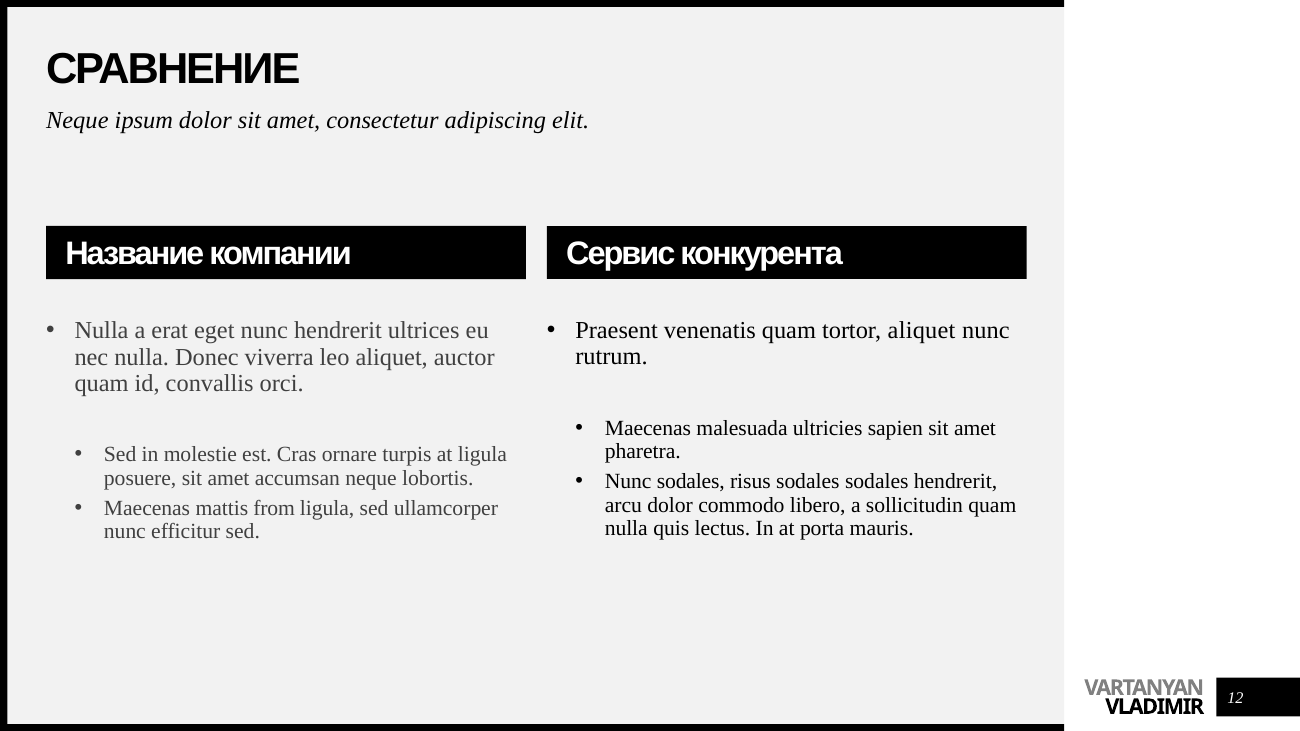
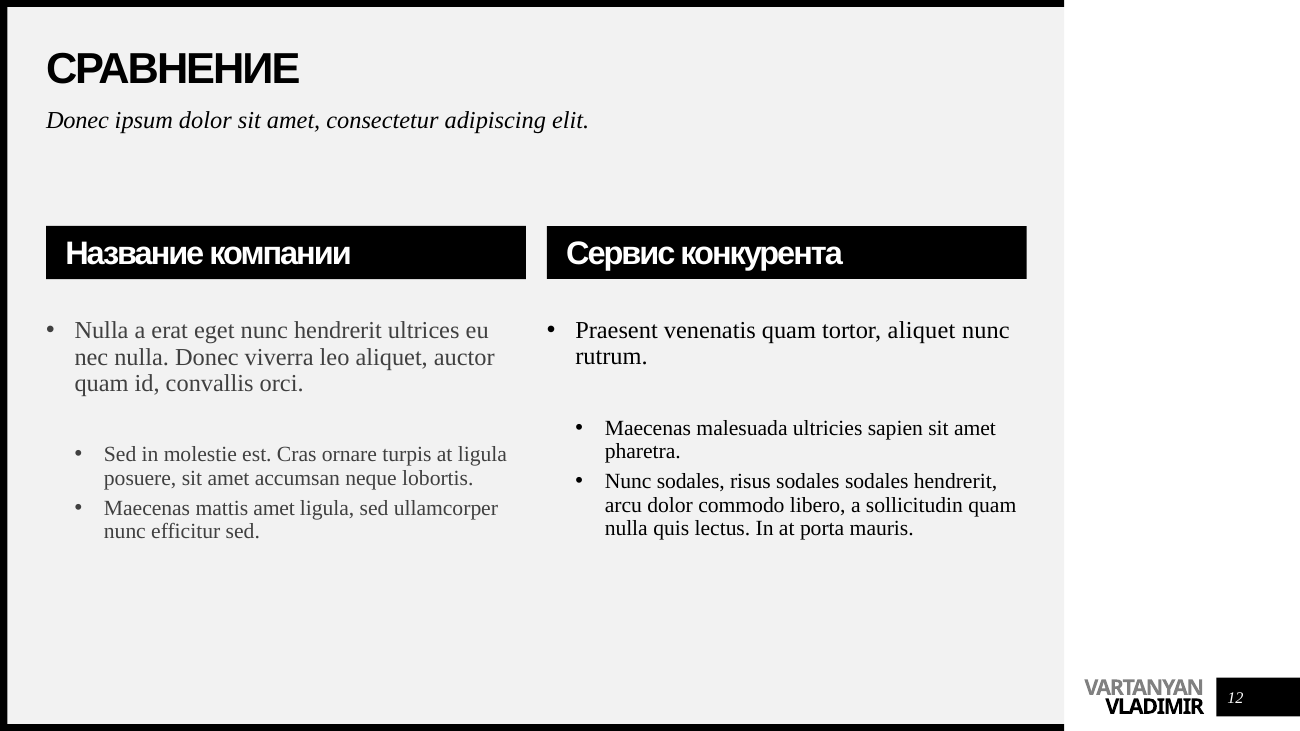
Neque: Neque -> Donec (77, 121)
mattis from: from -> amet (274, 508)
